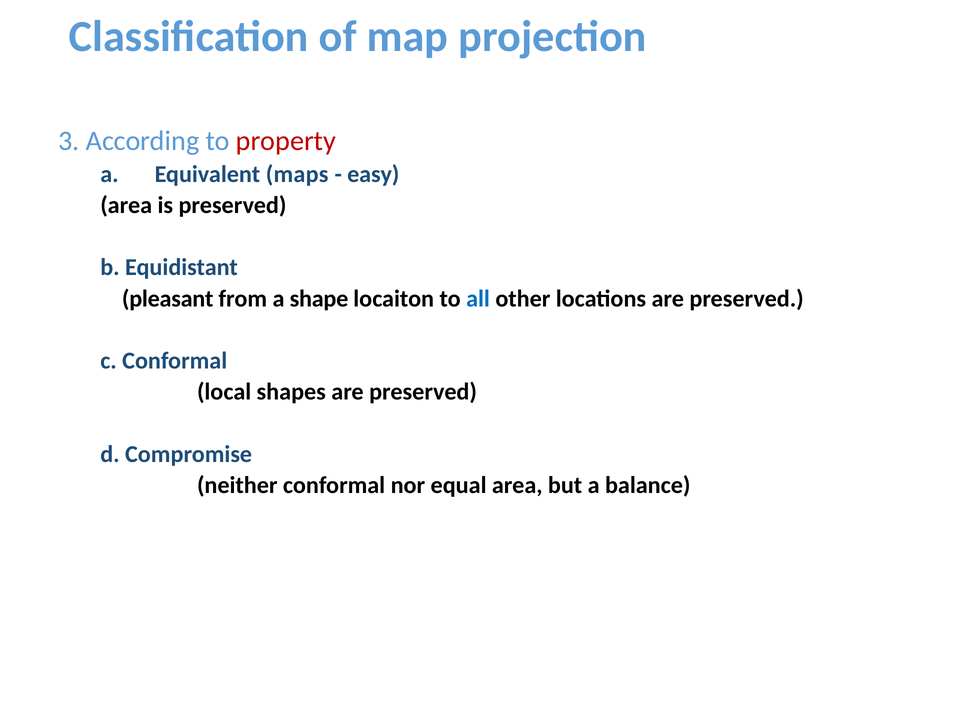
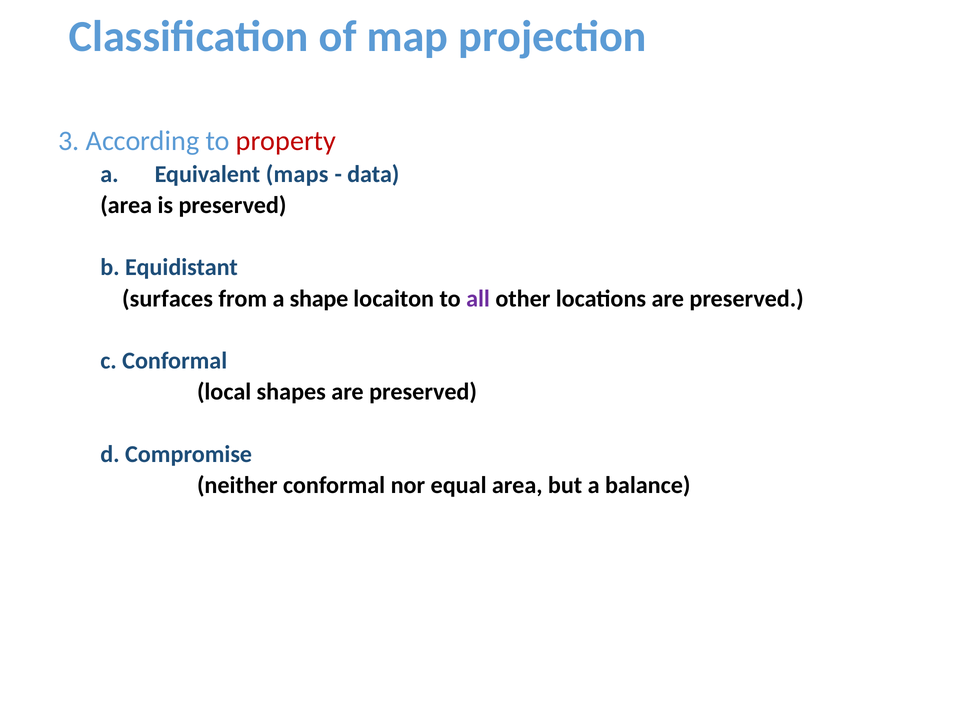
easy: easy -> data (373, 174)
pleasant: pleasant -> surfaces (168, 299)
all colour: blue -> purple (478, 299)
